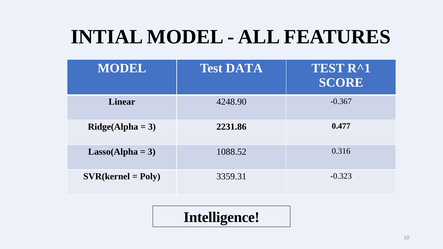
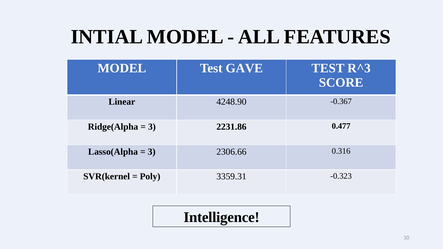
DATA: DATA -> GAVE (244, 68)
R^1: R^1 -> R^3 (359, 68)
1088.52: 1088.52 -> 2306.66 (231, 152)
